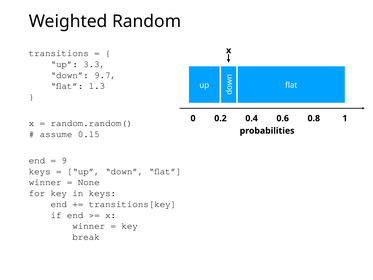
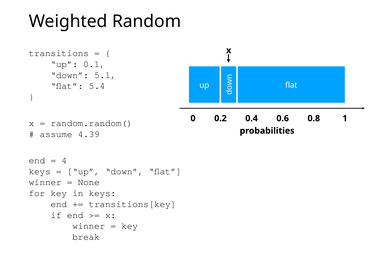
3.3: 3.3 -> 0.1 (94, 64)
9.7: 9.7 -> 5.1 (105, 75)
1.3: 1.3 -> 5.4 (97, 86)
0.15: 0.15 -> 4.39 (89, 134)
9: 9 -> 4 (64, 160)
